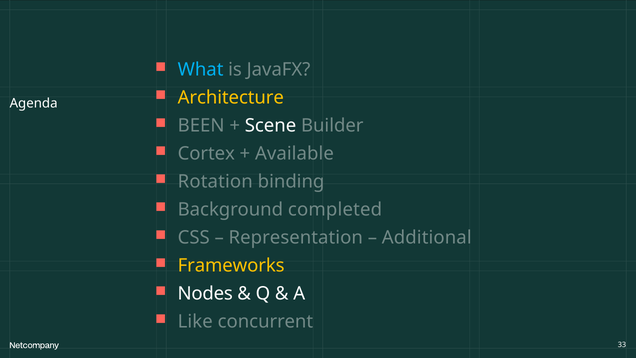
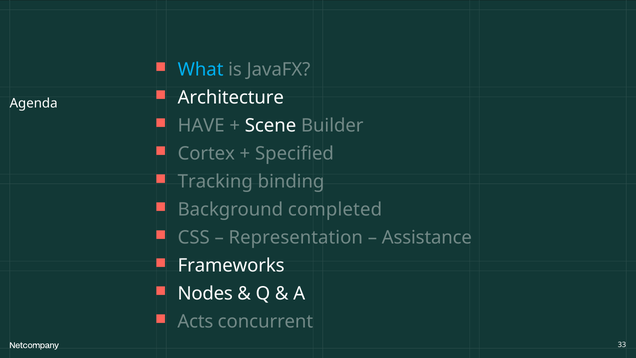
Architecture colour: yellow -> white (231, 98)
BEEN: BEEN -> HAVE (201, 126)
Available: Available -> Specified (294, 154)
Rotation: Rotation -> Tracking (215, 182)
Additional: Additional -> Assistance (427, 238)
Frameworks colour: yellow -> white (231, 265)
Like: Like -> Acts (195, 321)
